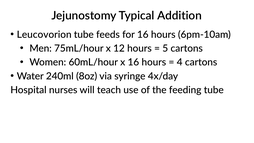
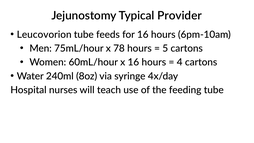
Addition: Addition -> Provider (180, 16)
12: 12 -> 78 (119, 48)
